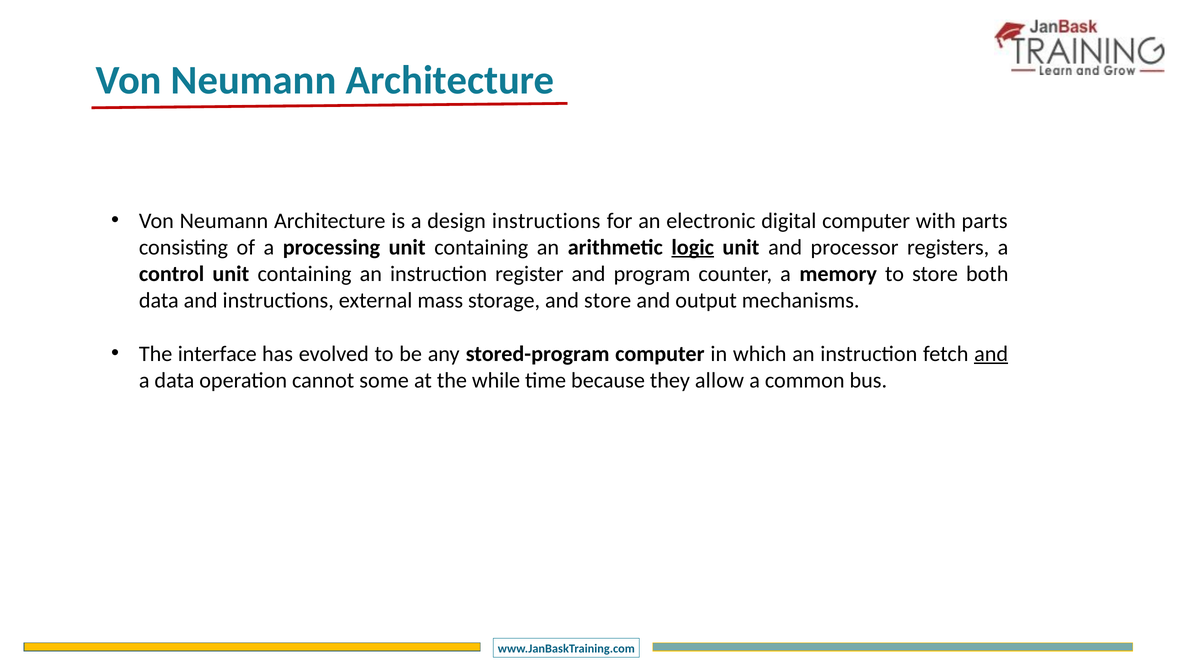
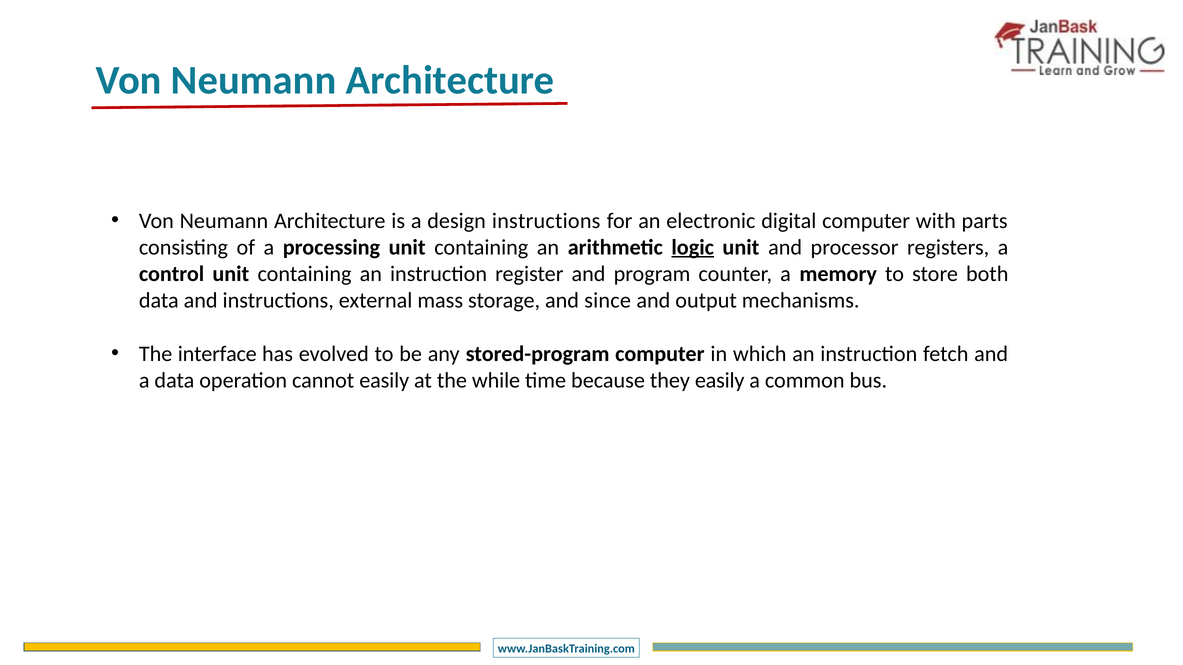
and store: store -> since (608, 301)
and underline: present -> none (991, 354)
cannot some: some -> easily (384, 381)
they allow: allow -> easily (720, 381)
